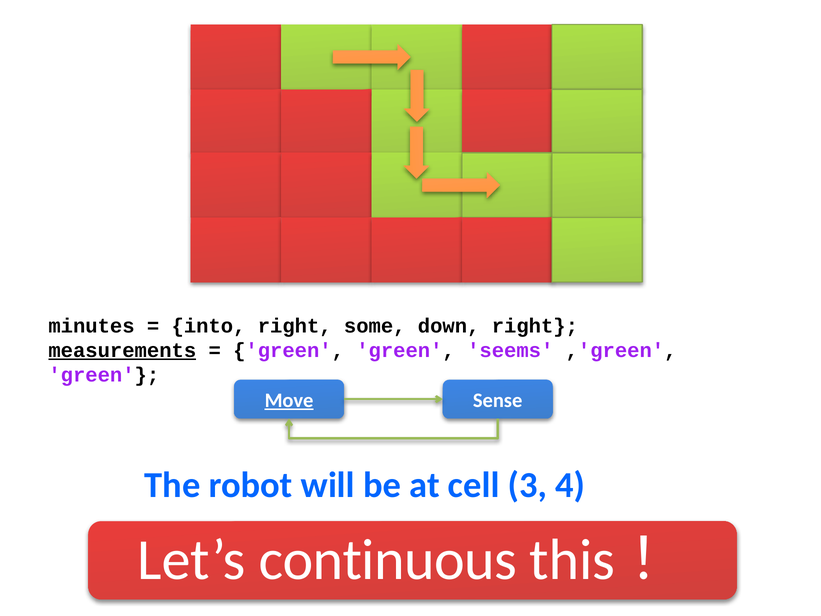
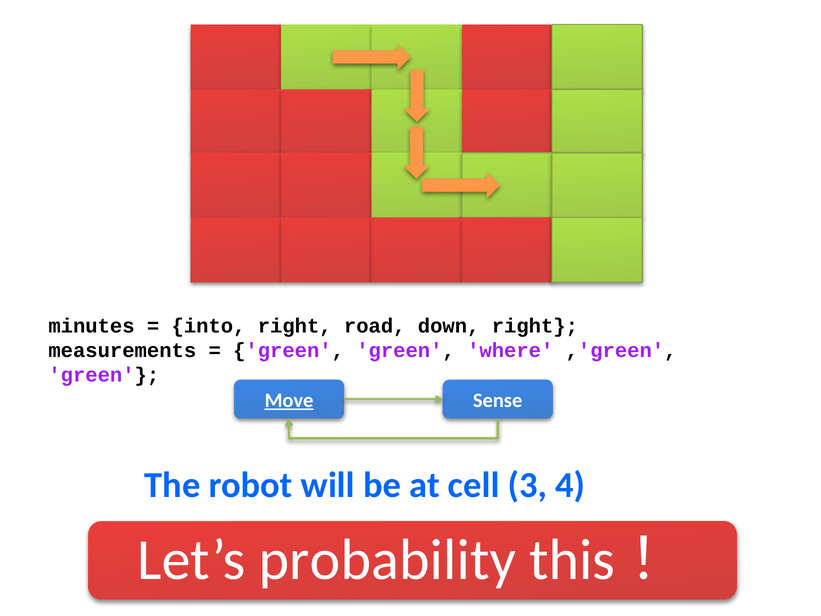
some: some -> road (375, 326)
measurements underline: present -> none (122, 350)
seems: seems -> where (510, 350)
continuous: continuous -> probability (387, 560)
